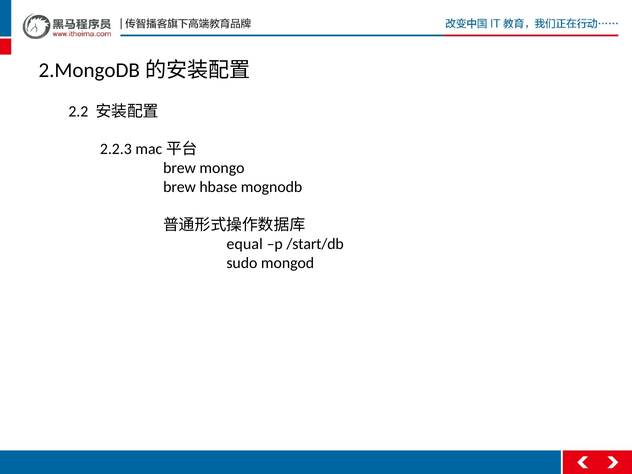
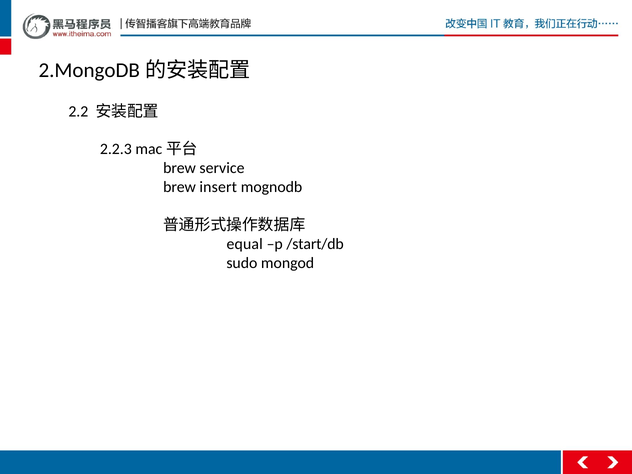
mongo: mongo -> service (222, 168)
hbase: hbase -> insert (218, 187)
